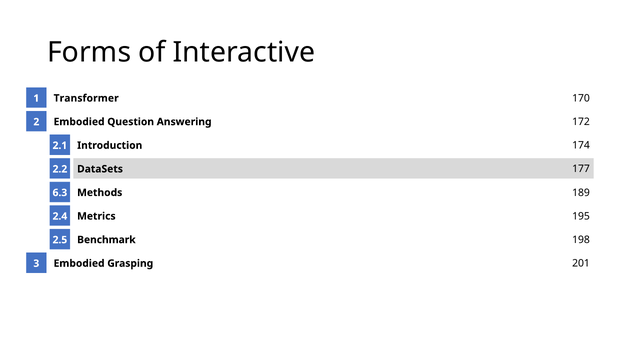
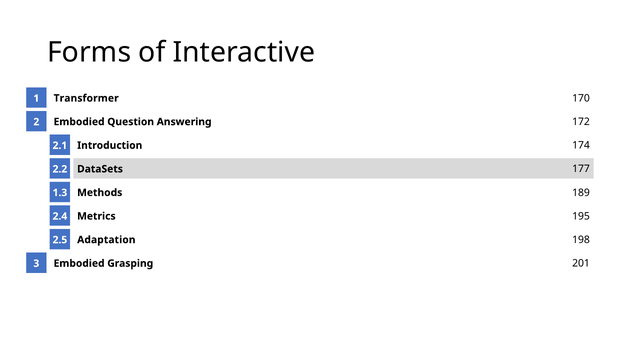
6.3: 6.3 -> 1.3 (60, 193)
Benchmark: Benchmark -> Adaptation (106, 240)
